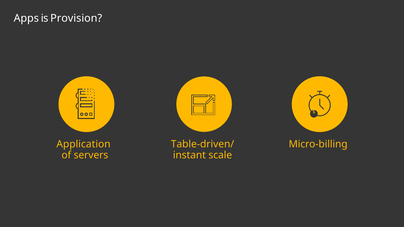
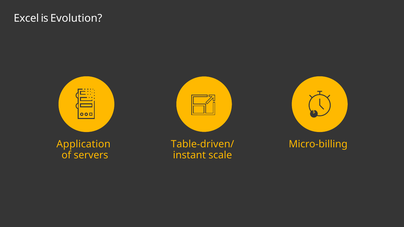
Apps: Apps -> Excel (26, 18)
Provision: Provision -> Evolution (76, 18)
